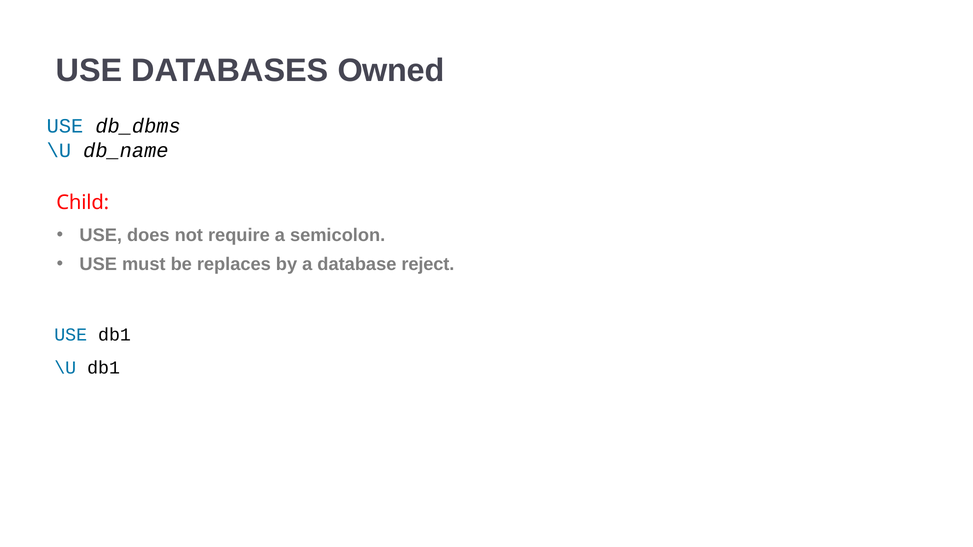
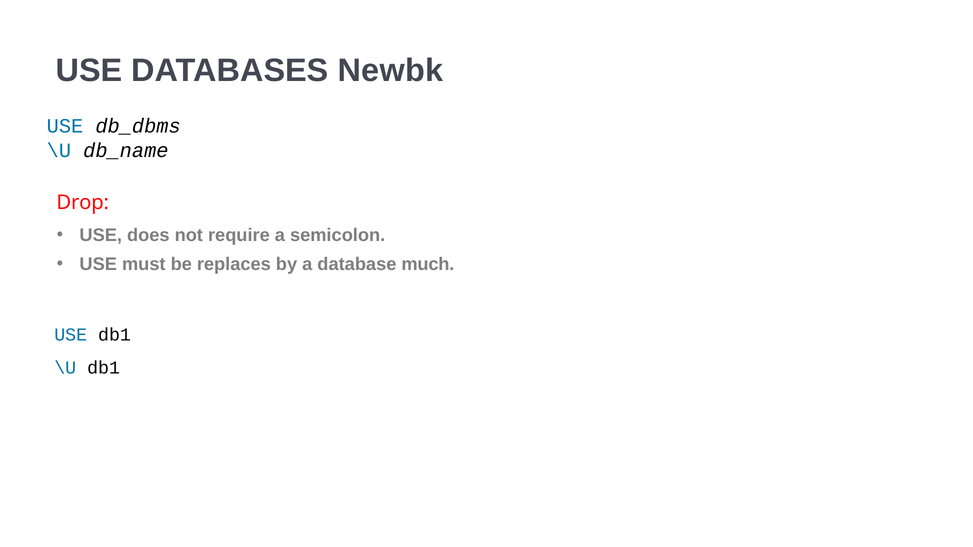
Owned: Owned -> Newbk (391, 70)
Child: Child -> Drop (83, 203)
reject: reject -> much (428, 264)
